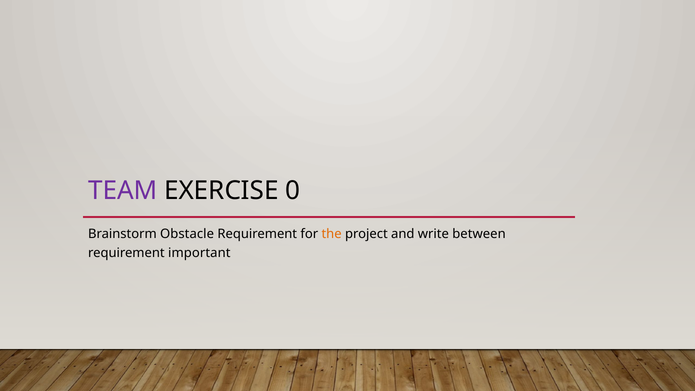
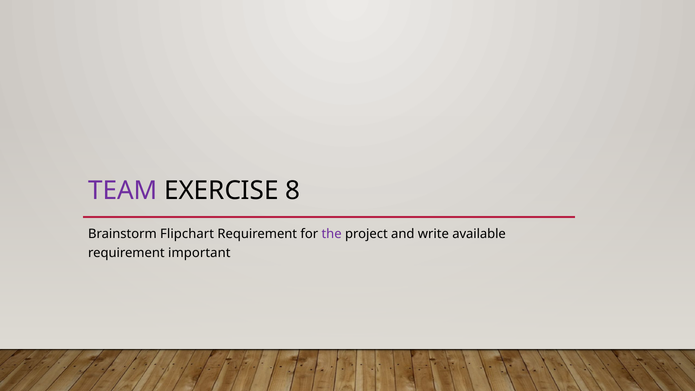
0: 0 -> 8 (293, 191)
Obstacle: Obstacle -> Flipchart (187, 234)
the colour: orange -> purple (332, 234)
between: between -> available (479, 234)
